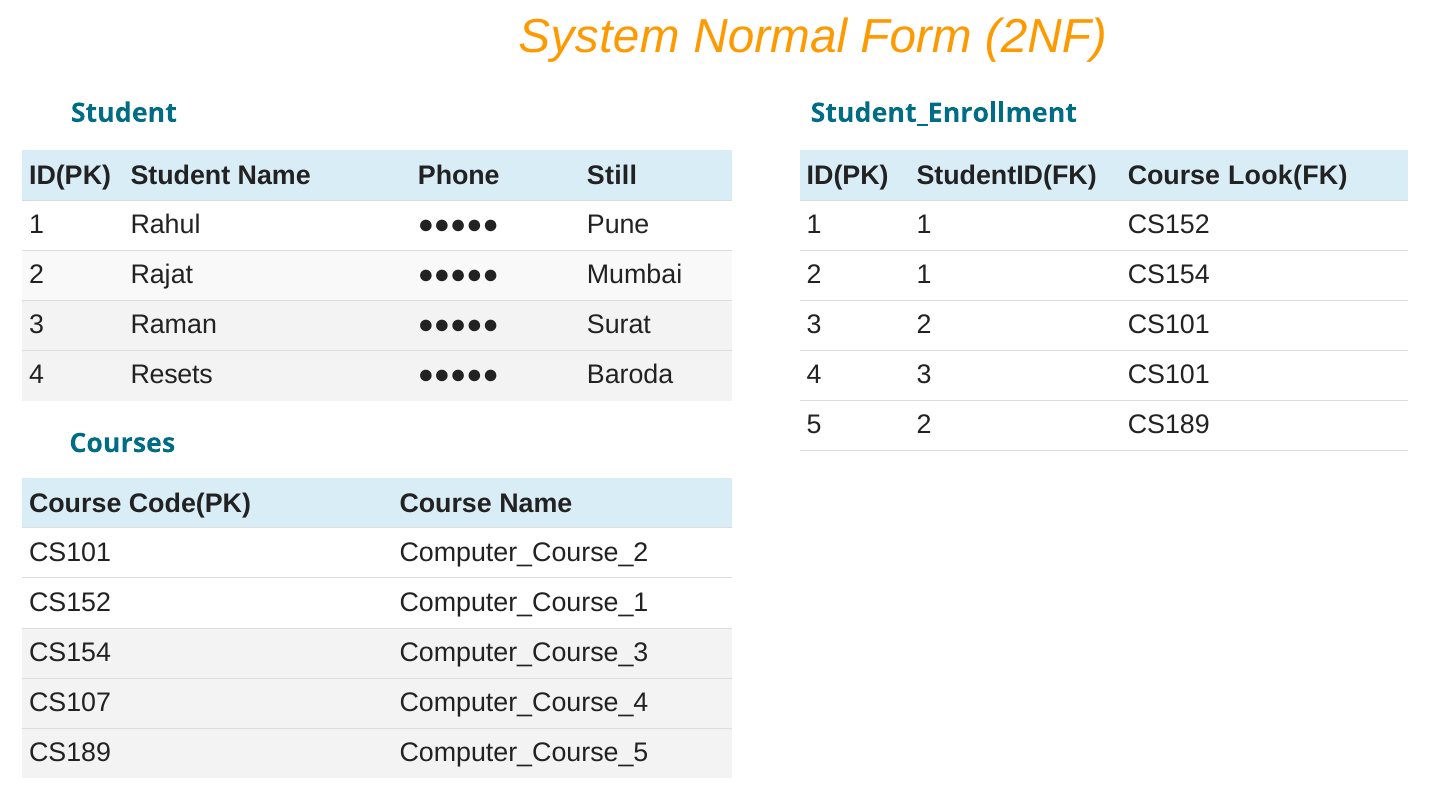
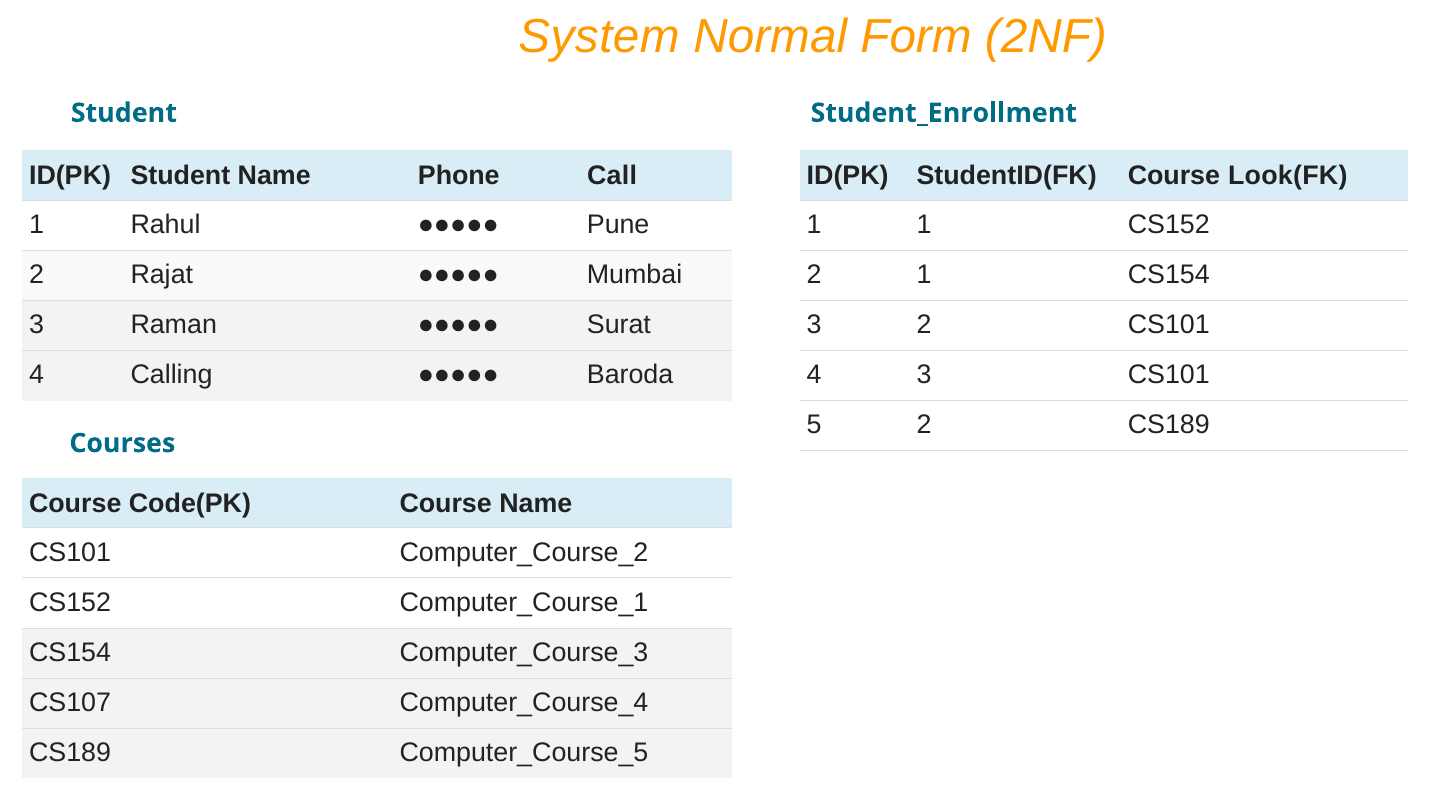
Still: Still -> Call (612, 176)
Resets: Resets -> Calling (172, 375)
